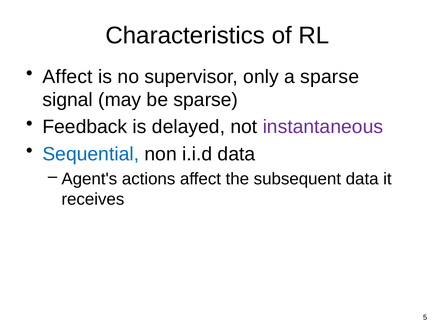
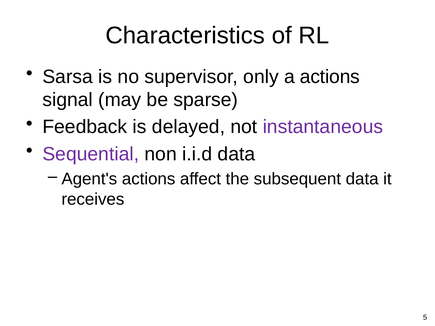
Affect: Affect -> Sarsa (68, 77)
a sparse: sparse -> actions (330, 77)
Sequential colour: blue -> purple (91, 154)
